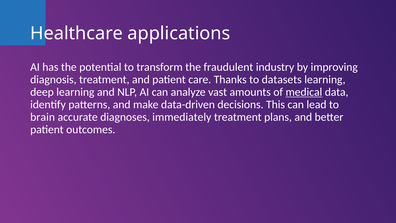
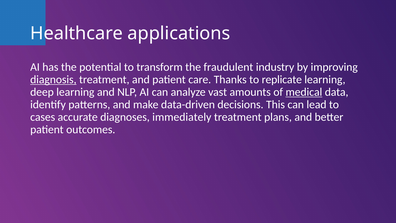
diagnosis underline: none -> present (53, 79)
datasets: datasets -> replicate (282, 79)
brain: brain -> cases (43, 117)
